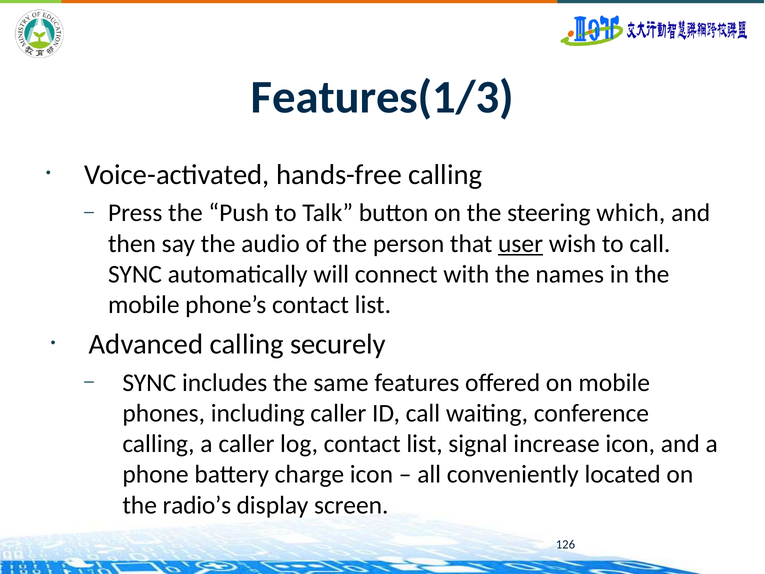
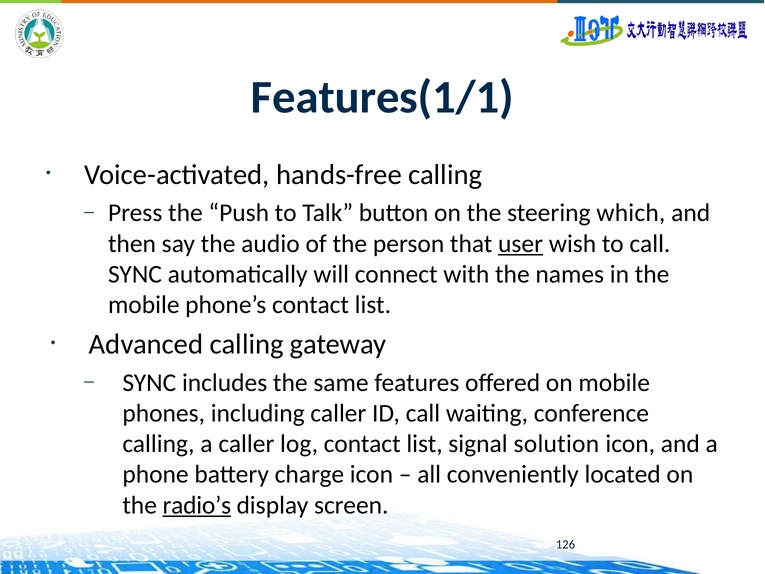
Features(1/3: Features(1/3 -> Features(1/1 (382, 97)
securely: securely -> gateway (338, 344)
increase: increase -> solution (556, 444)
radio’s underline: none -> present (197, 505)
